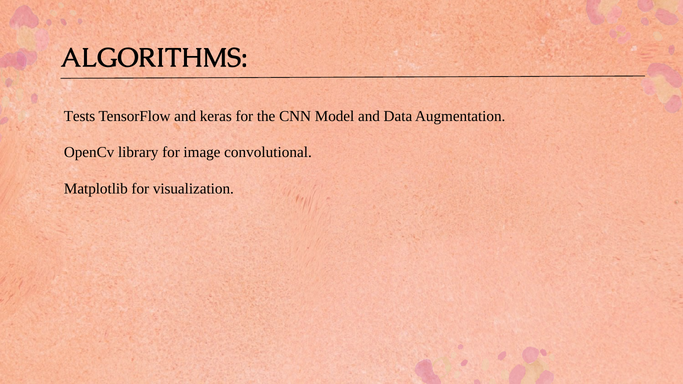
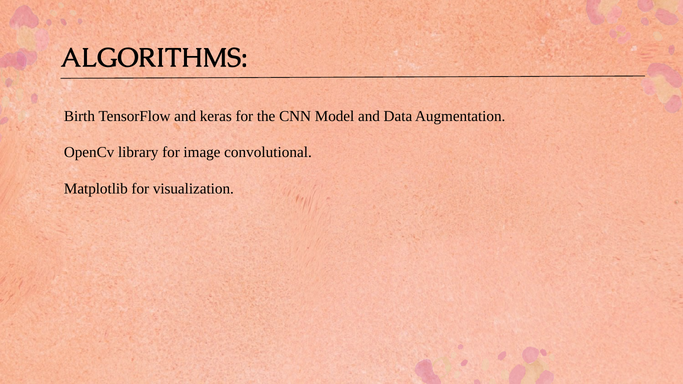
Tests: Tests -> Birth (79, 116)
